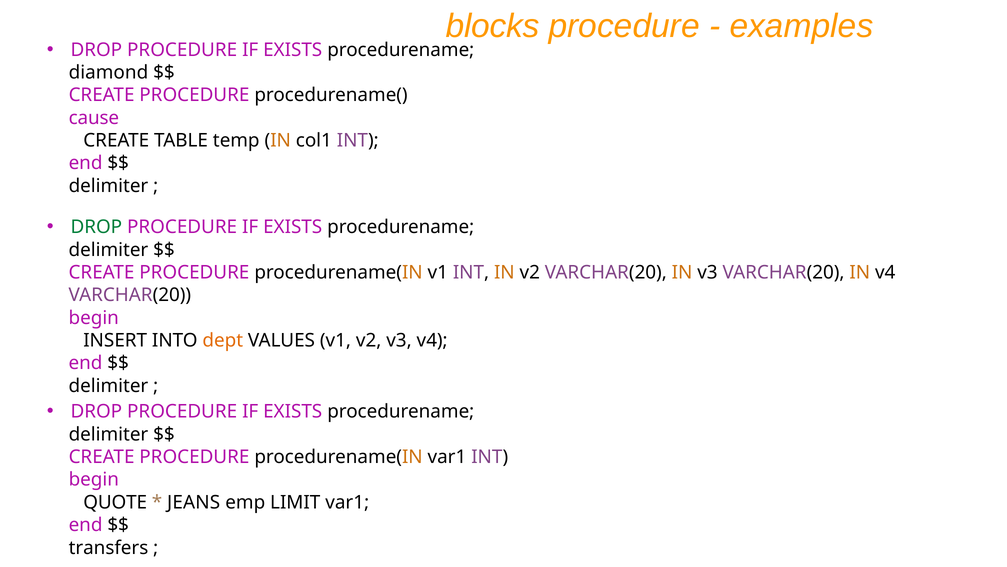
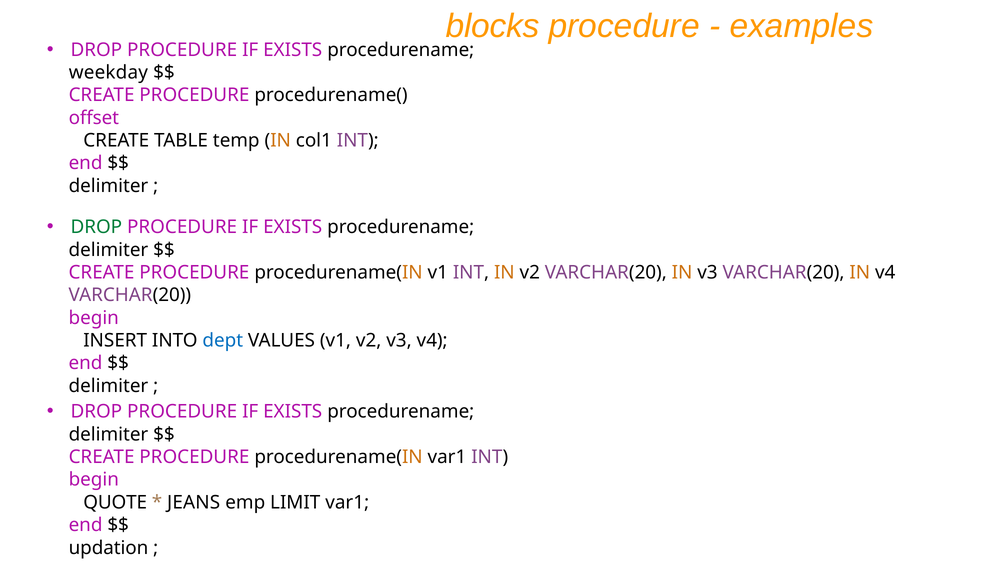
diamond: diamond -> weekday (108, 72)
cause: cause -> offset (94, 118)
dept colour: orange -> blue (223, 340)
transfers: transfers -> updation (108, 547)
